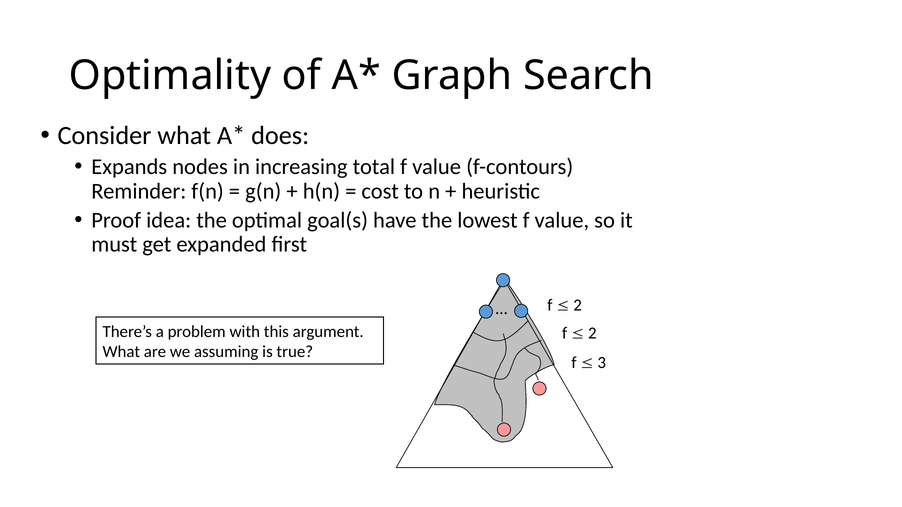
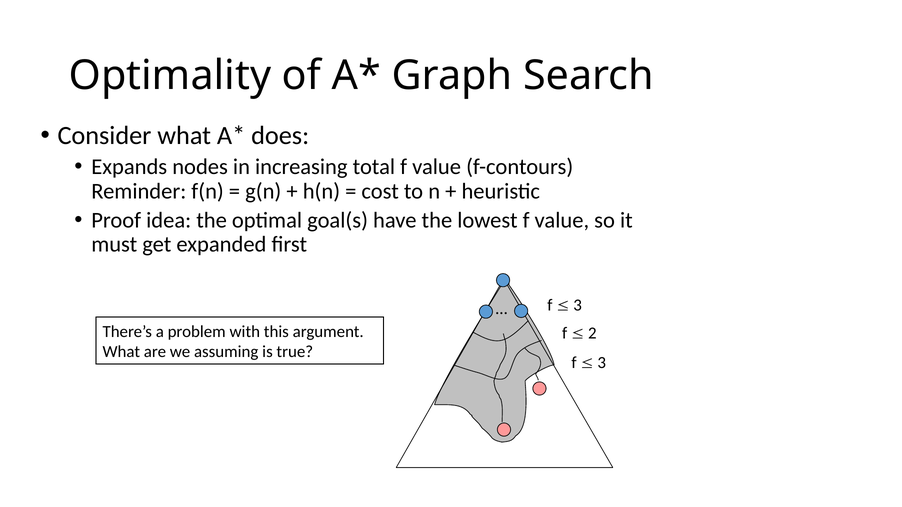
2: 2 -> 3 (578, 306)
